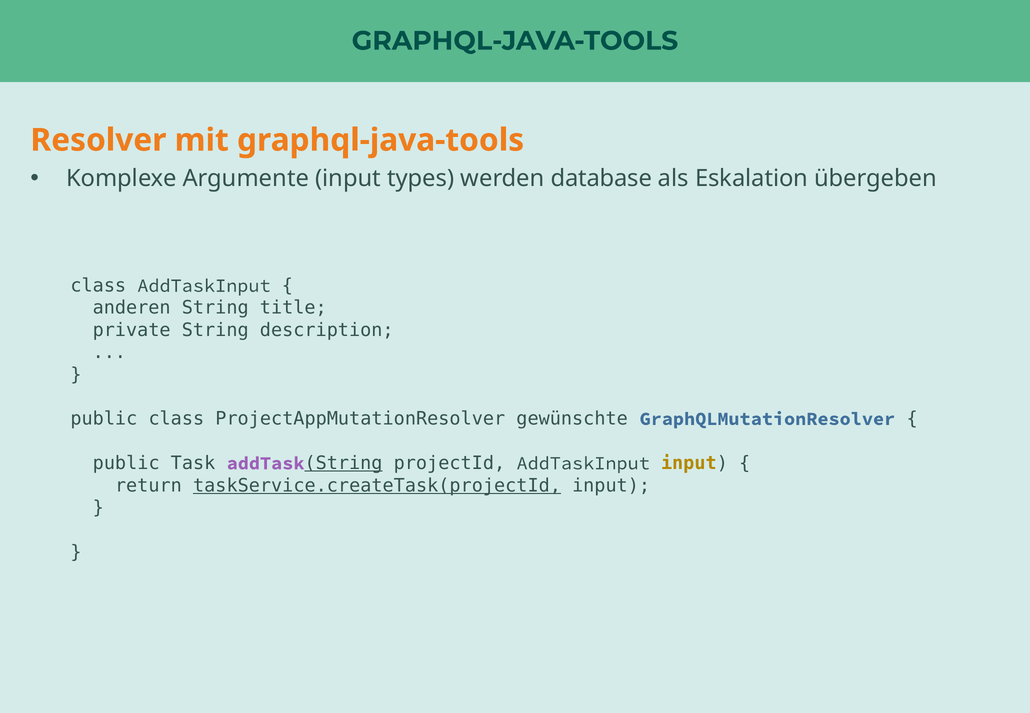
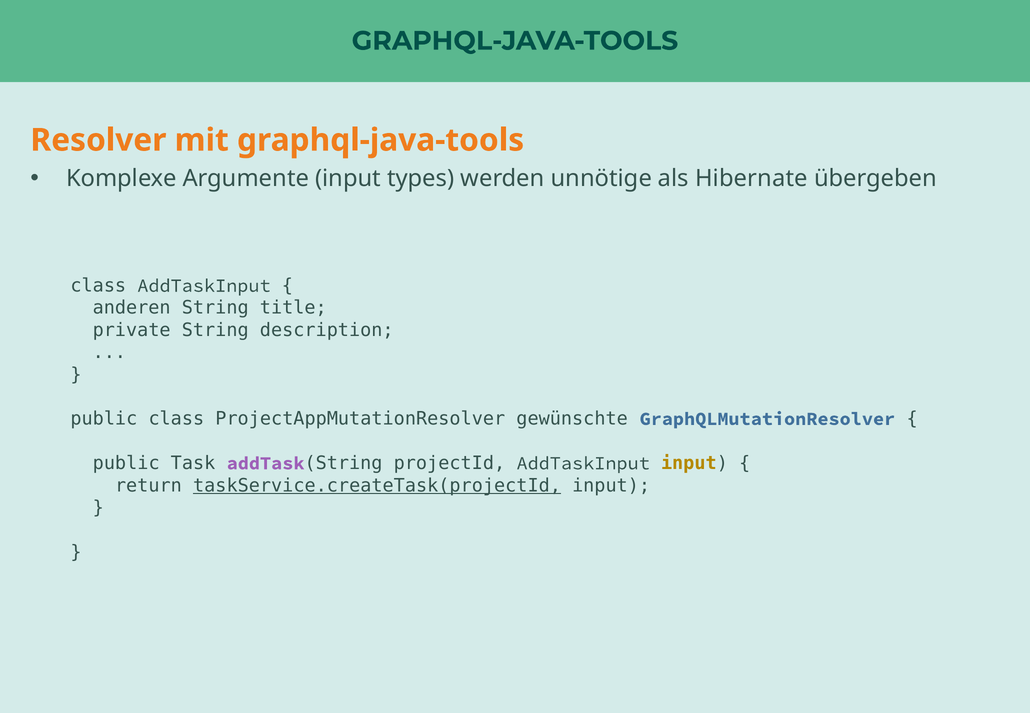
database: database -> unnötige (601, 179)
Eskalation: Eskalation -> Hibernate (751, 179)
String underline: present -> none (344, 463)
